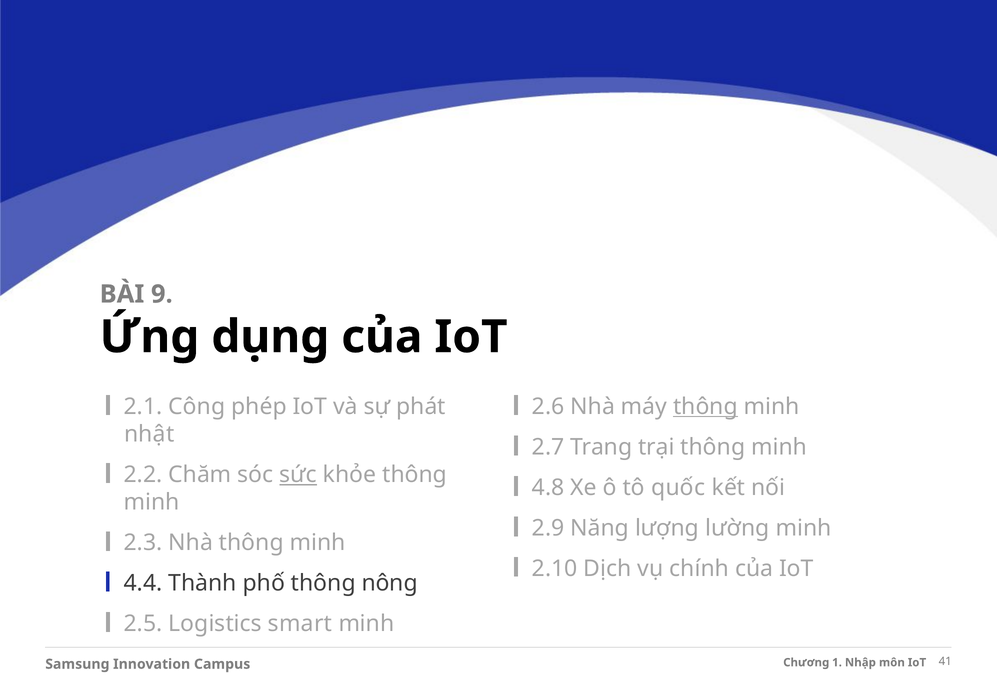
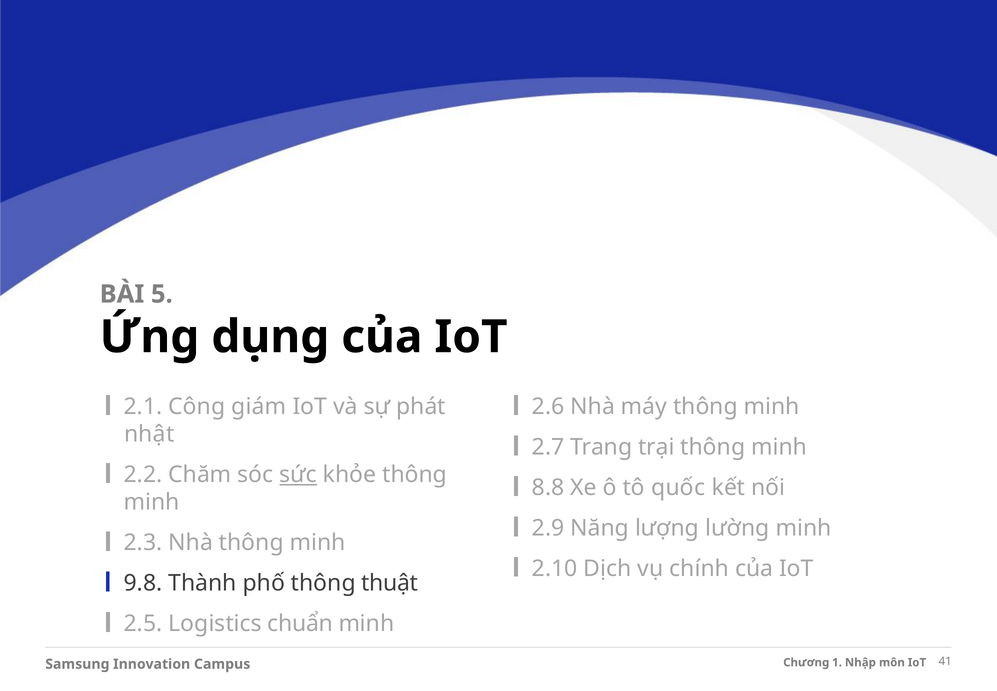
9: 9 -> 5 (162, 294)
phép: phép -> giám (259, 406)
thông underline: present -> none (705, 406)
4.8: 4.8 -> 8.8 (548, 487)
4.4: 4.4 -> 9.8 (143, 583)
nông: nông -> thuật (390, 583)
smart: smart -> chuẩn (300, 623)
